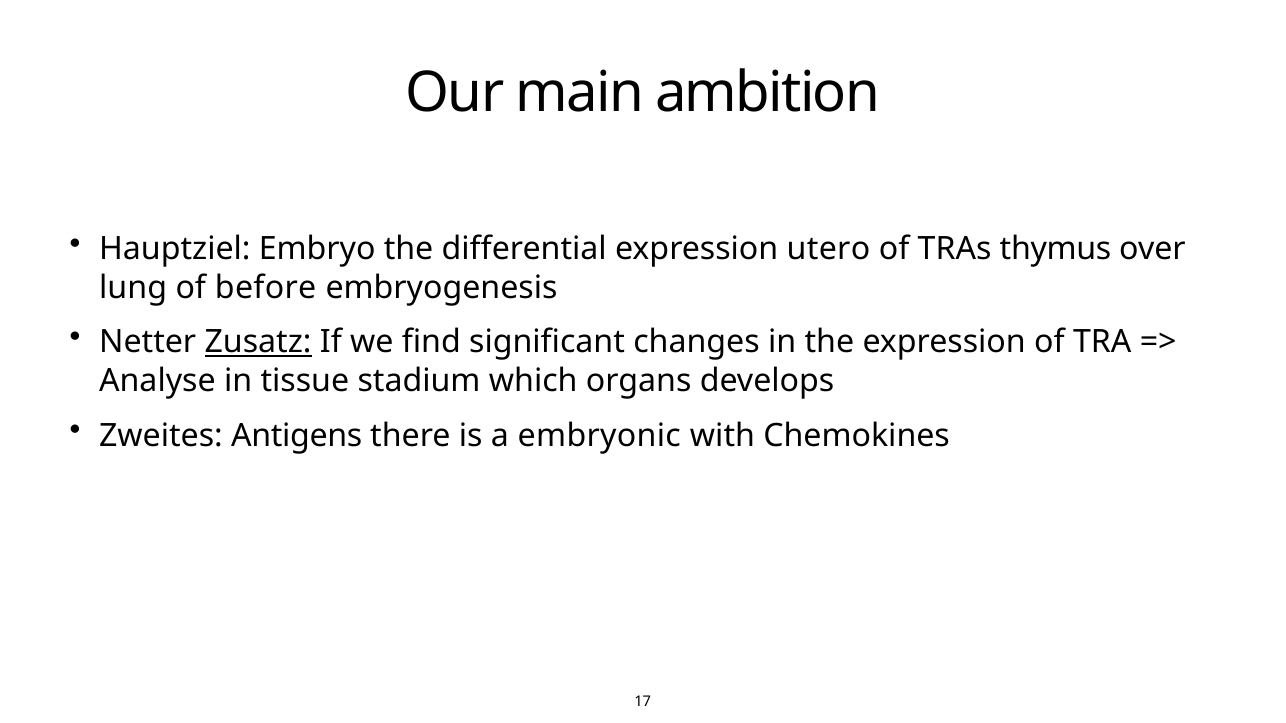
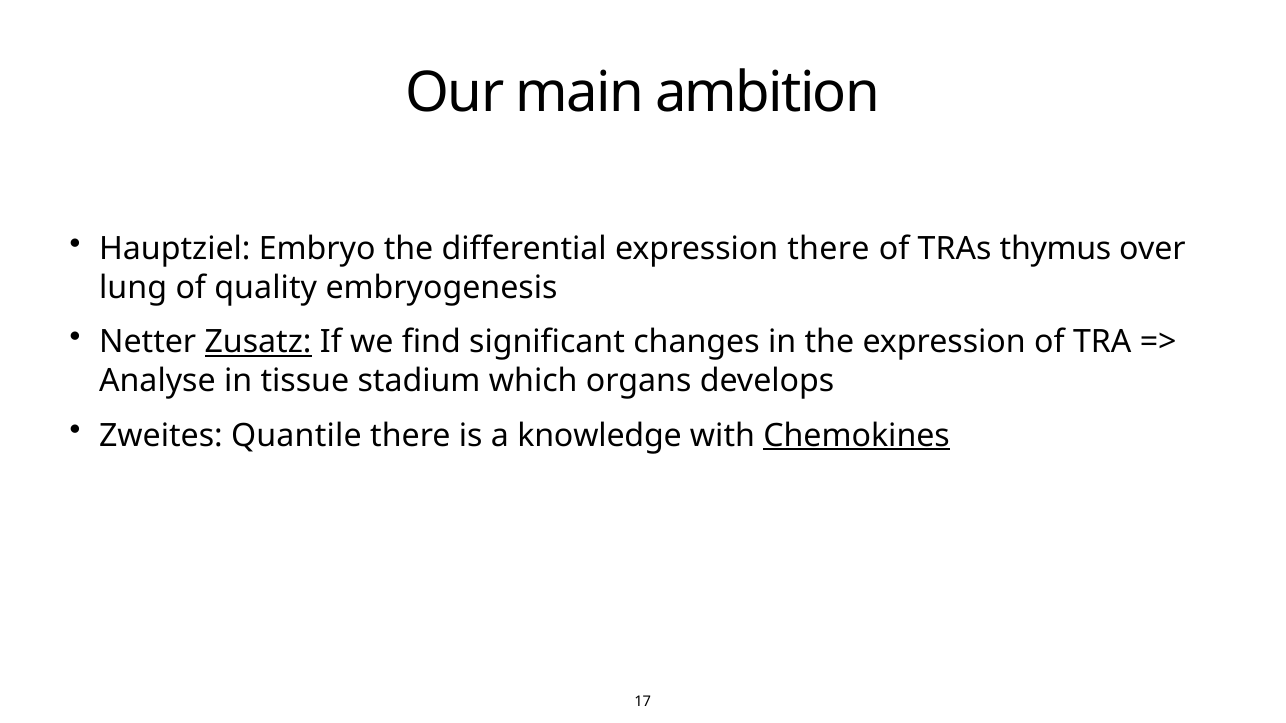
expression utero: utero -> there (828, 249)
before: before -> quality (266, 288)
Antigens: Antigens -> Quantile (296, 436)
embryonic: embryonic -> knowledge (600, 436)
Chemokines underline: none -> present (857, 436)
